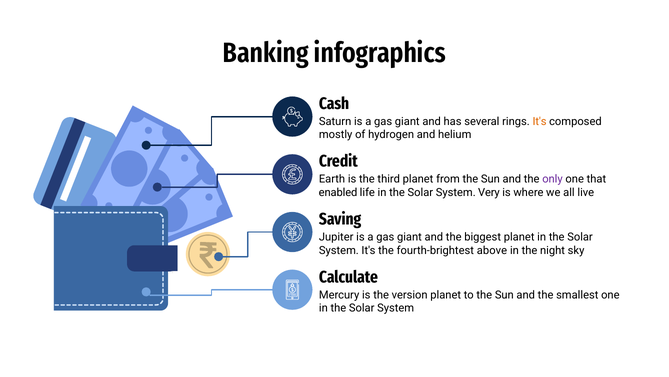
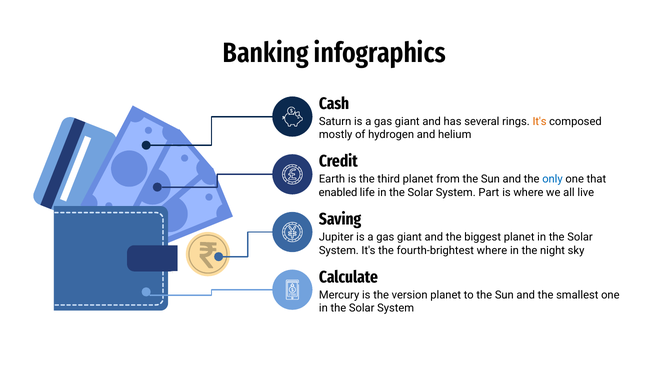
only colour: purple -> blue (552, 179)
Very: Very -> Part (489, 192)
fourth-brightest above: above -> where (492, 250)
